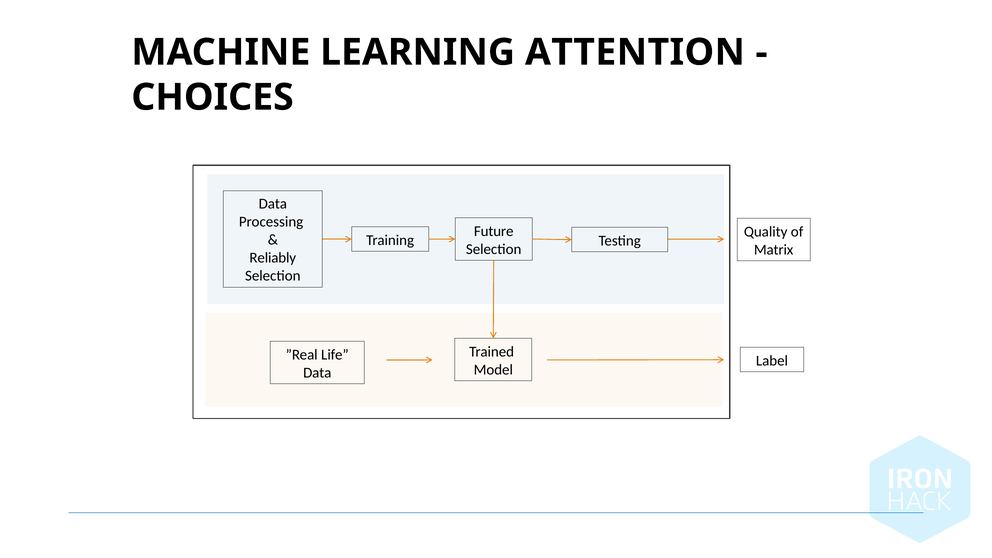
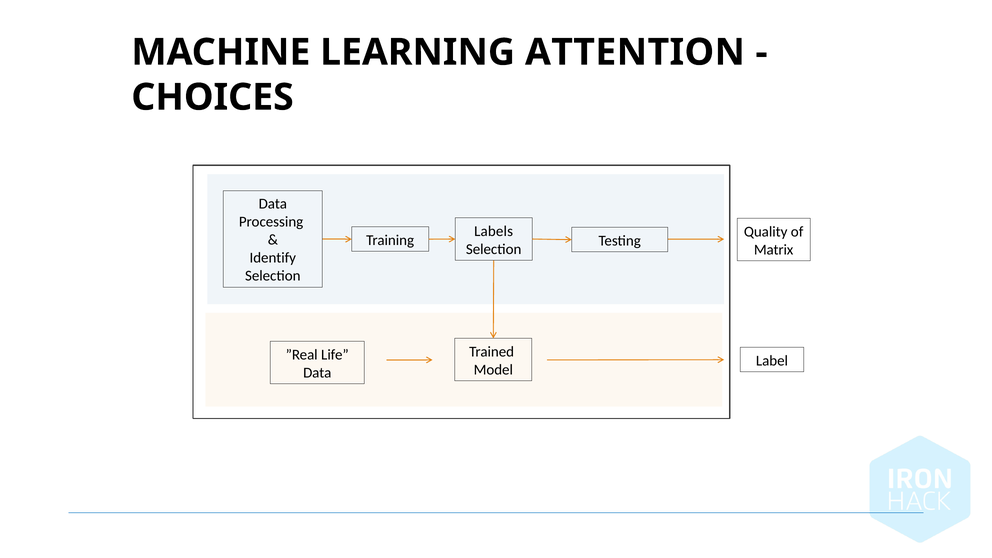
Future: Future -> Labels (494, 231)
Reliably: Reliably -> Identify (273, 258)
